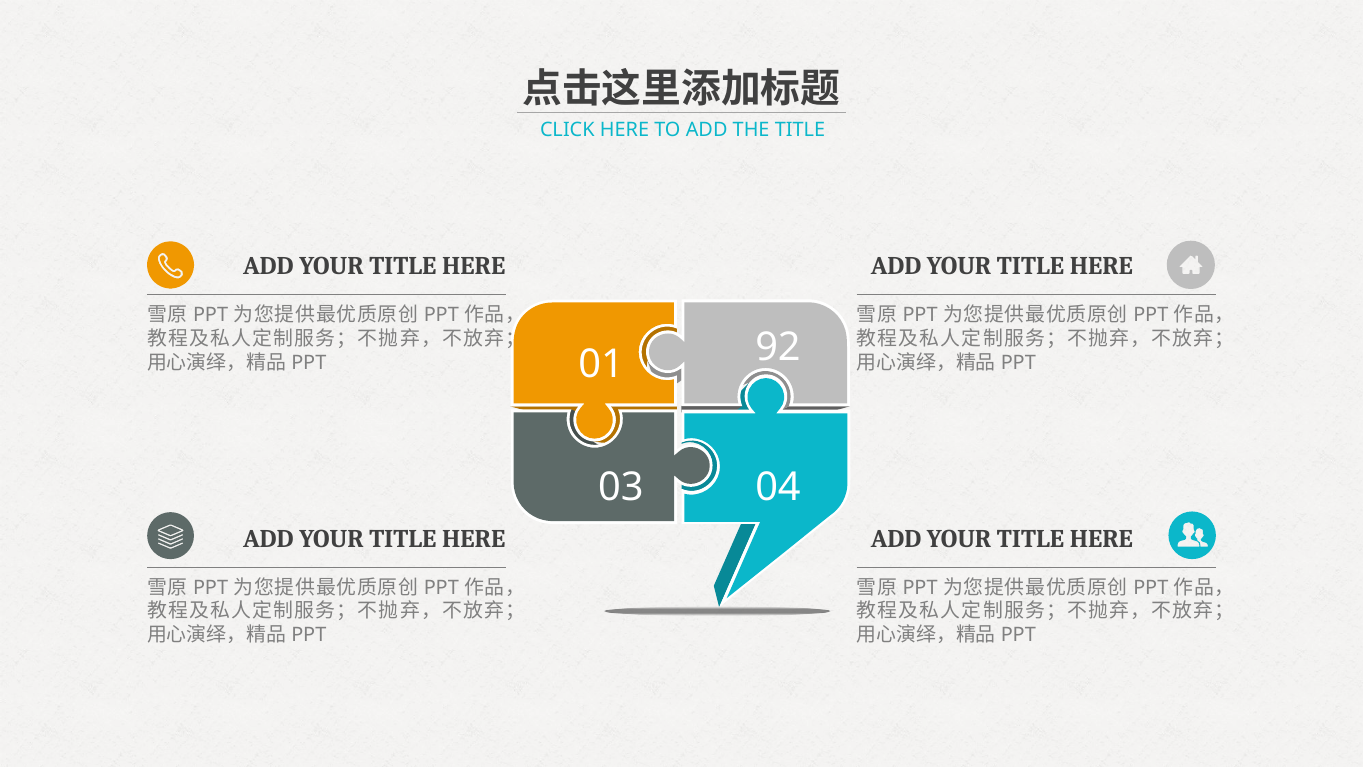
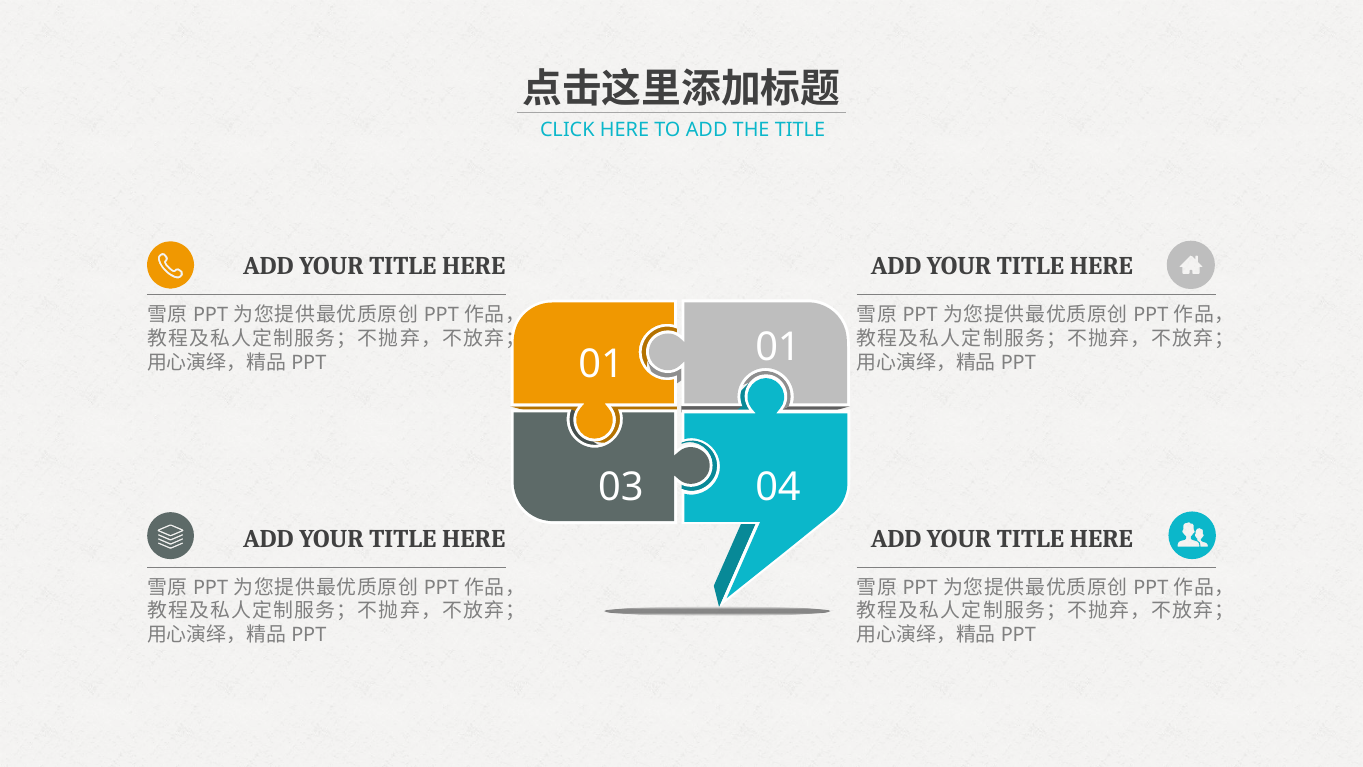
01 92: 92 -> 01 (778, 348)
